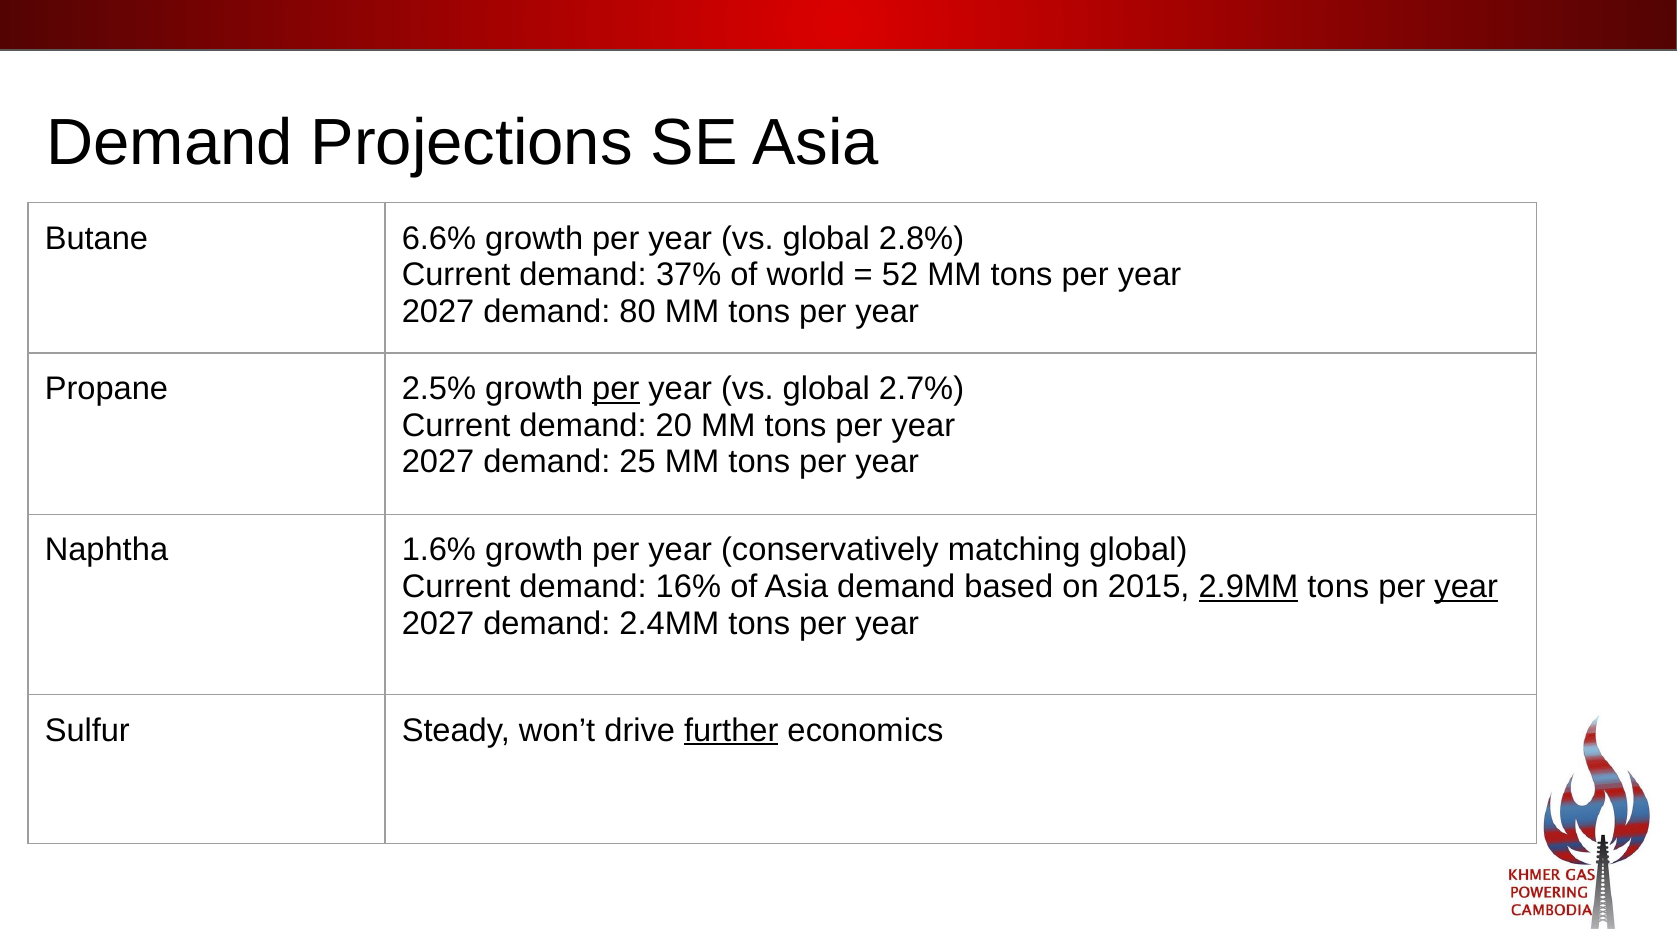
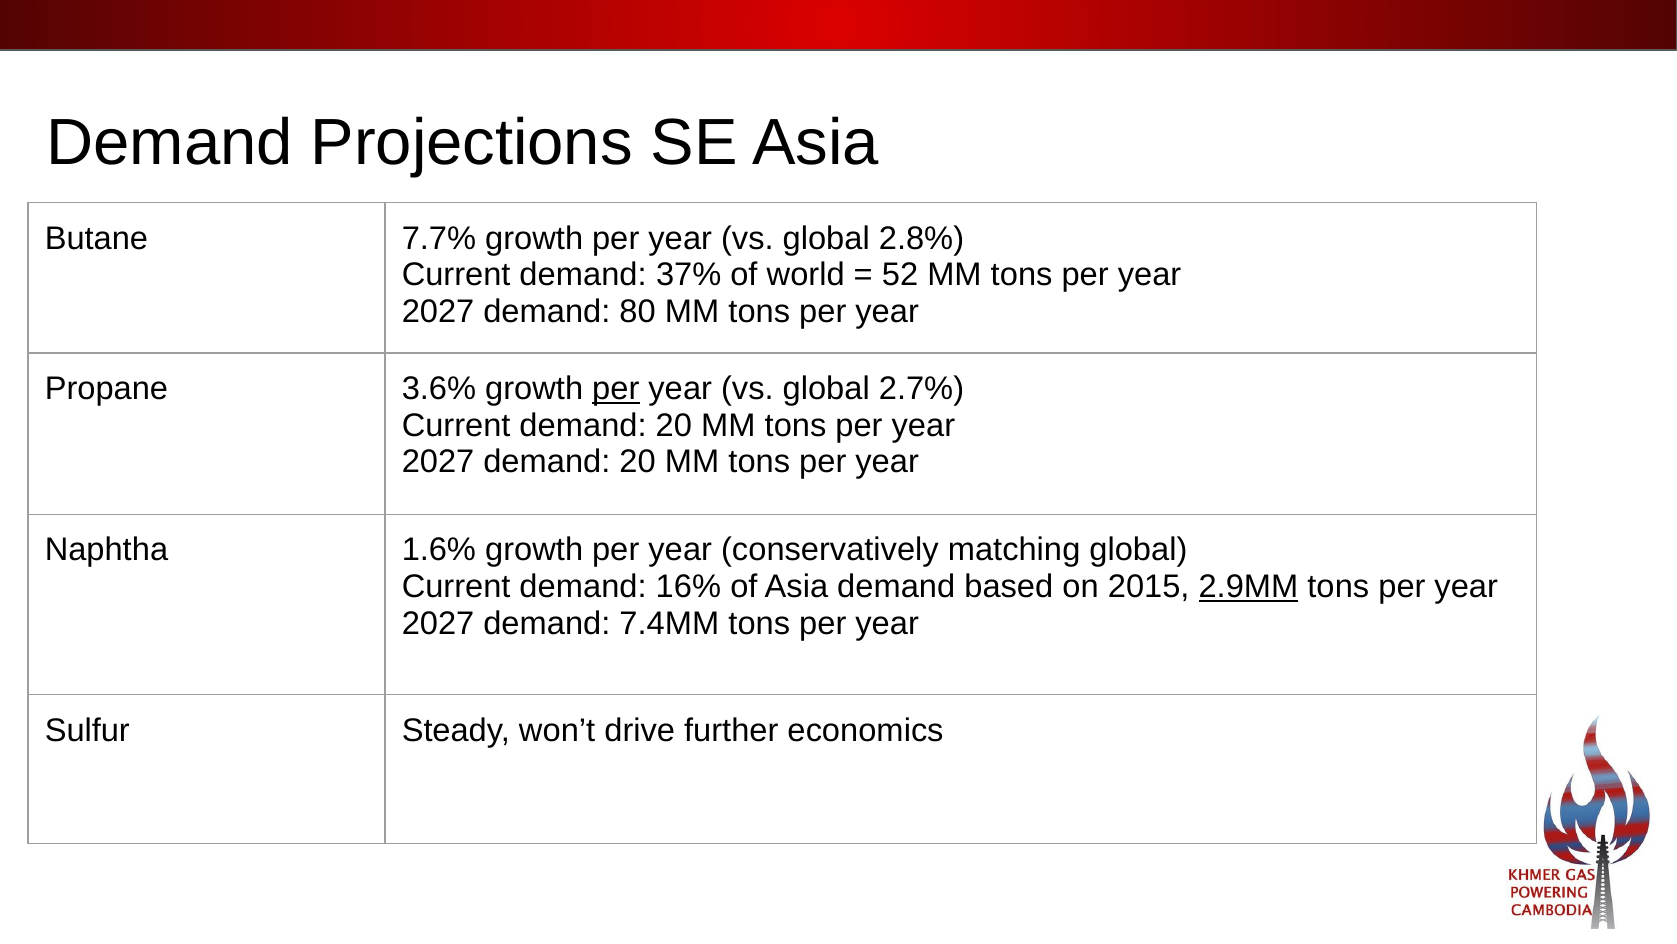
6.6%: 6.6% -> 7.7% (439, 238)
2.5%: 2.5% -> 3.6% (439, 388)
2027 demand 25: 25 -> 20 (638, 462)
year underline: present -> none (1466, 586)
2.4MM: 2.4MM -> 7.4MM (669, 623)
further underline: present -> none (731, 730)
